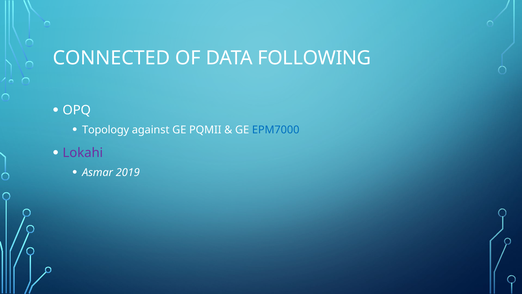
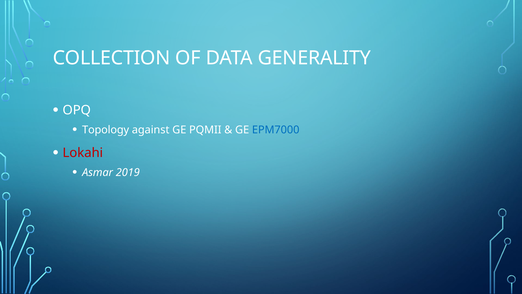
CONNECTED: CONNECTED -> COLLECTION (112, 58)
FOLLOWING: FOLLOWING -> GENERALITY (314, 58)
Lokahi colour: purple -> red (83, 153)
